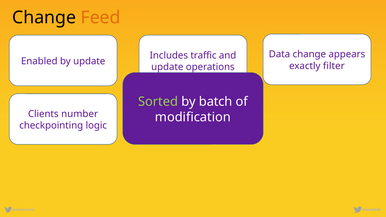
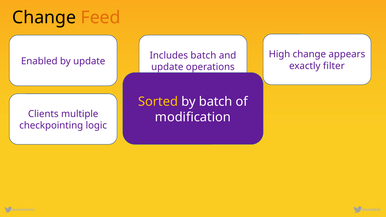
Data: Data -> High (279, 54)
Includes traffic: traffic -> batch (203, 55)
Sorted colour: light green -> yellow (158, 102)
number: number -> multiple (80, 114)
